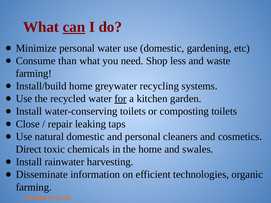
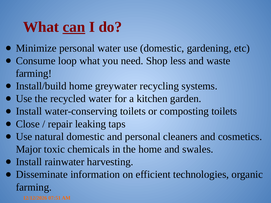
than: than -> loop (68, 61)
for underline: present -> none (121, 99)
Direct: Direct -> Major (29, 149)
